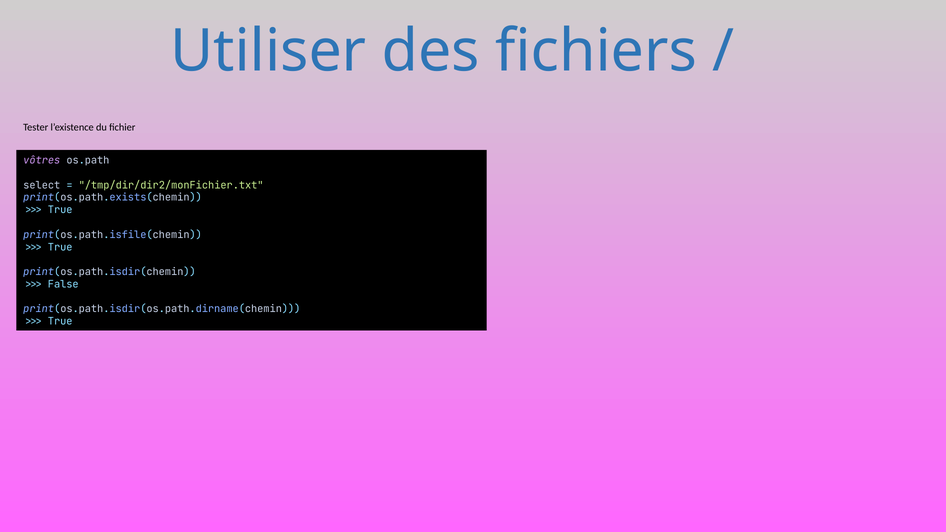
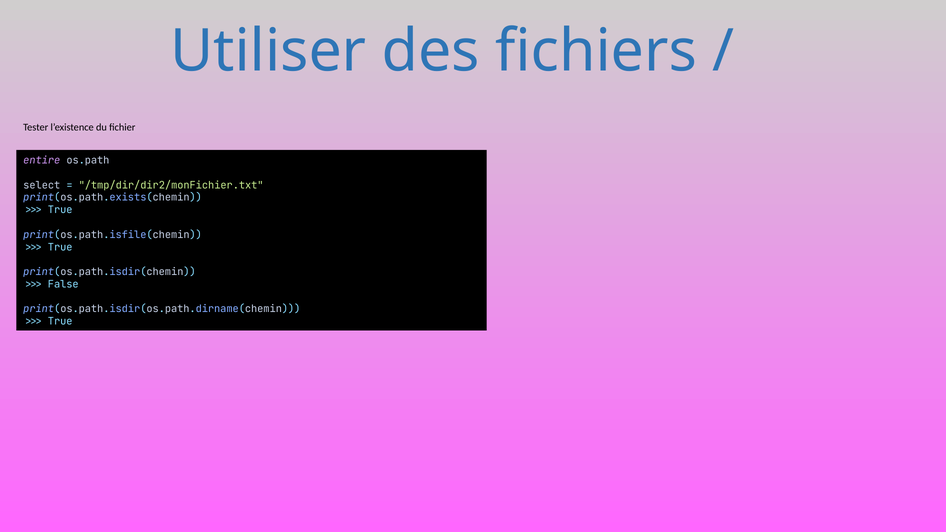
vôtres: vôtres -> entire (42, 160)
